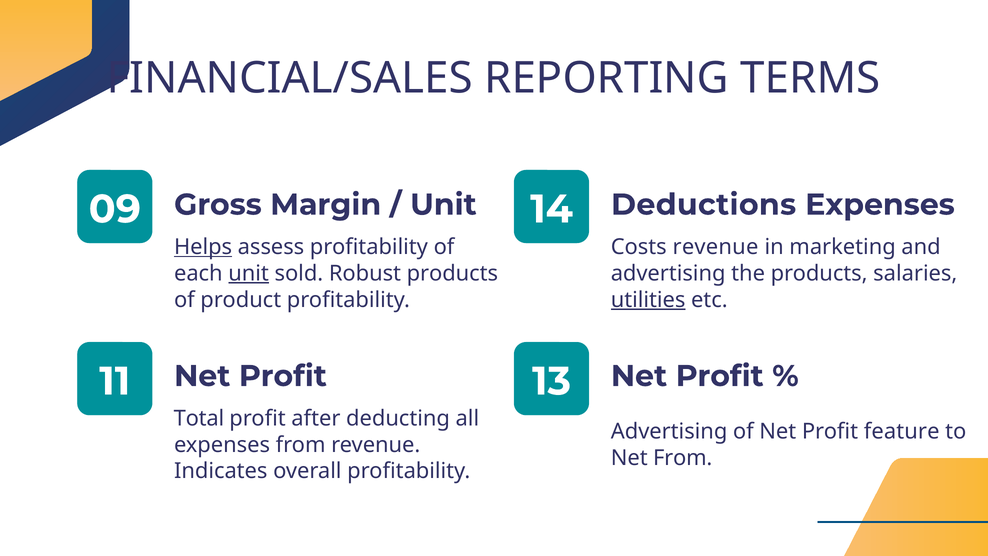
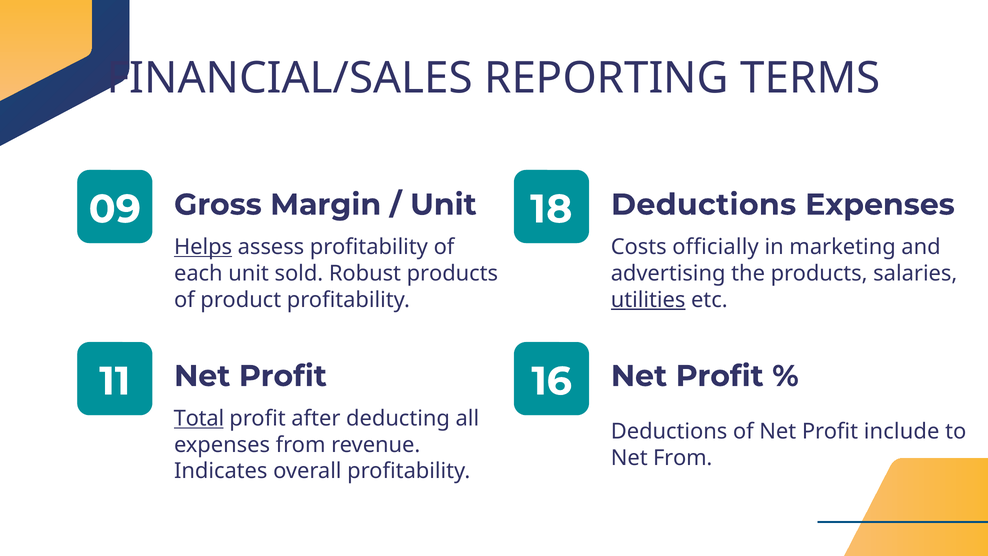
14: 14 -> 18 (551, 209)
Costs revenue: revenue -> officially (716, 247)
unit underline: present -> none (249, 273)
13: 13 -> 16 (552, 381)
Total underline: none -> present (199, 418)
Advertising: Advertising -> Deductions (669, 432)
feature: feature -> include (902, 432)
